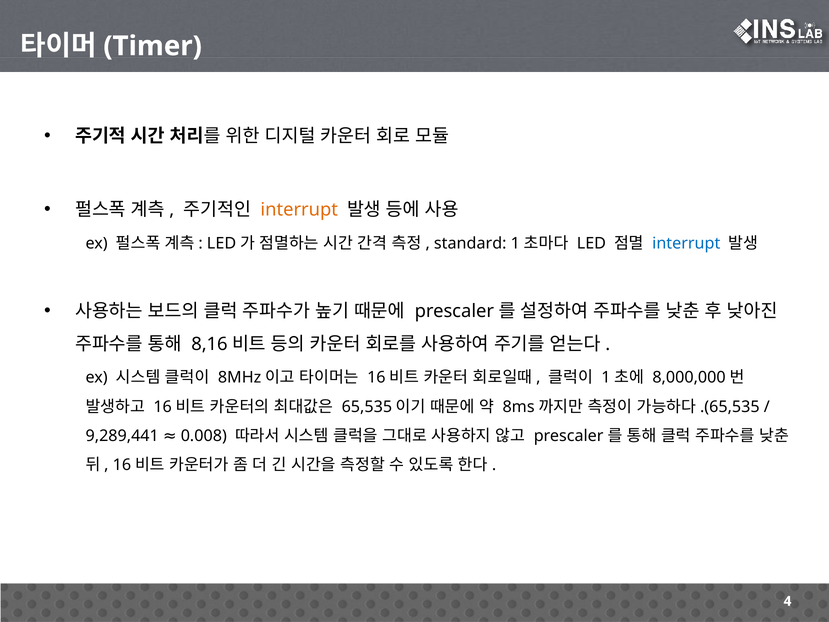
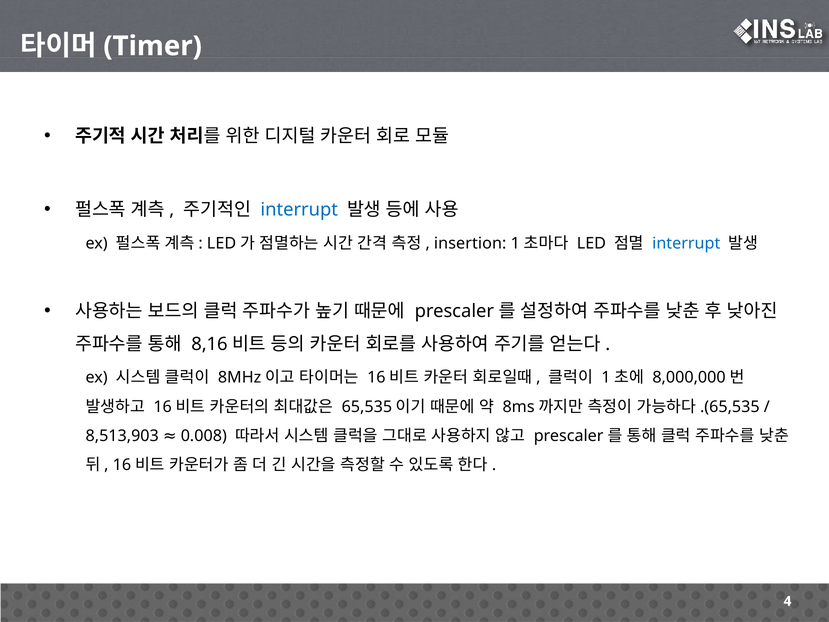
interrupt colour: orange -> blue (299, 210)
standard: standard -> insertion (470, 243)
9,289,441: 9,289,441 -> 8,513,903 (122, 436)
